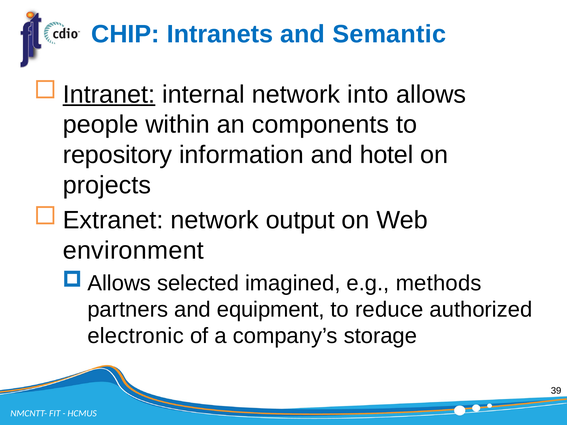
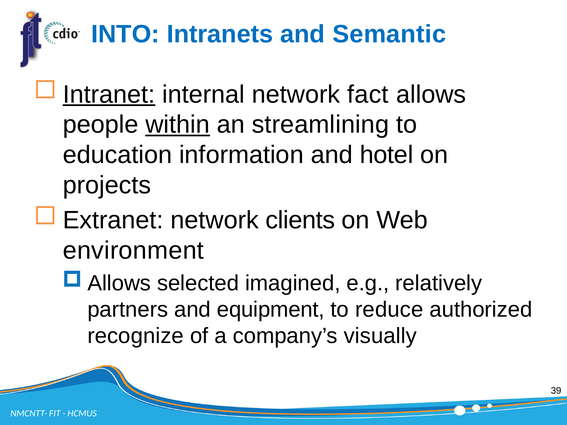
CHIP: CHIP -> INTO (125, 34)
into: into -> fact (368, 94)
within underline: none -> present (178, 125)
components: components -> streamlining (321, 125)
repository: repository -> education (117, 155)
output: output -> clients (300, 220)
methods: methods -> relatively (439, 283)
electronic: electronic -> recognize (136, 336)
storage: storage -> visually (380, 336)
